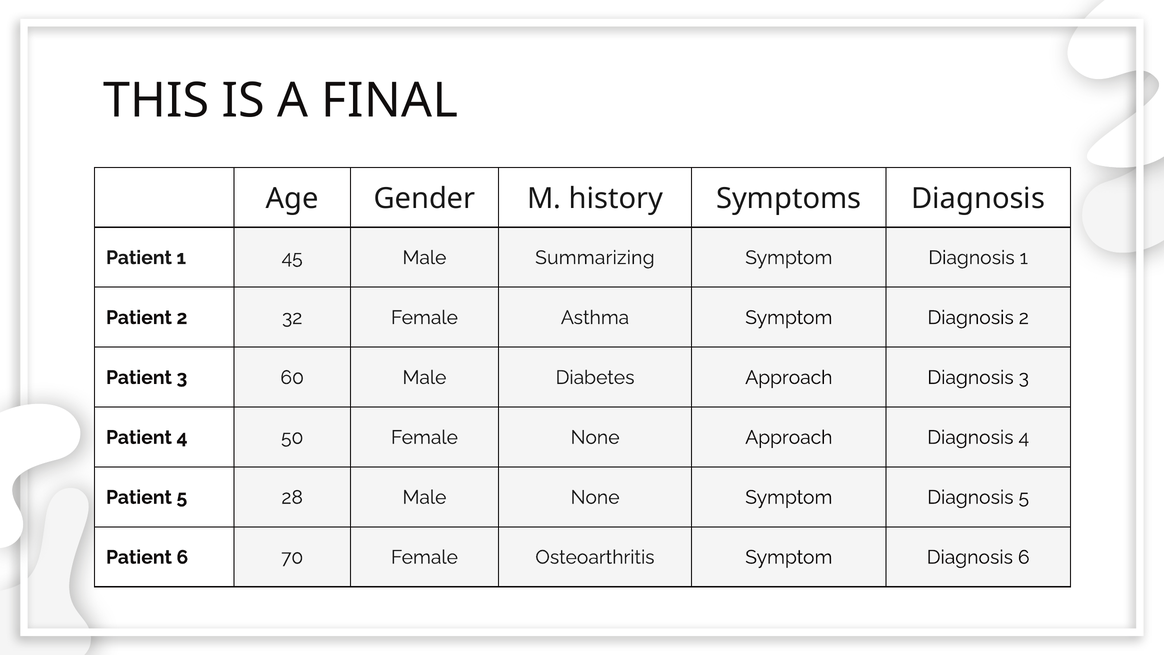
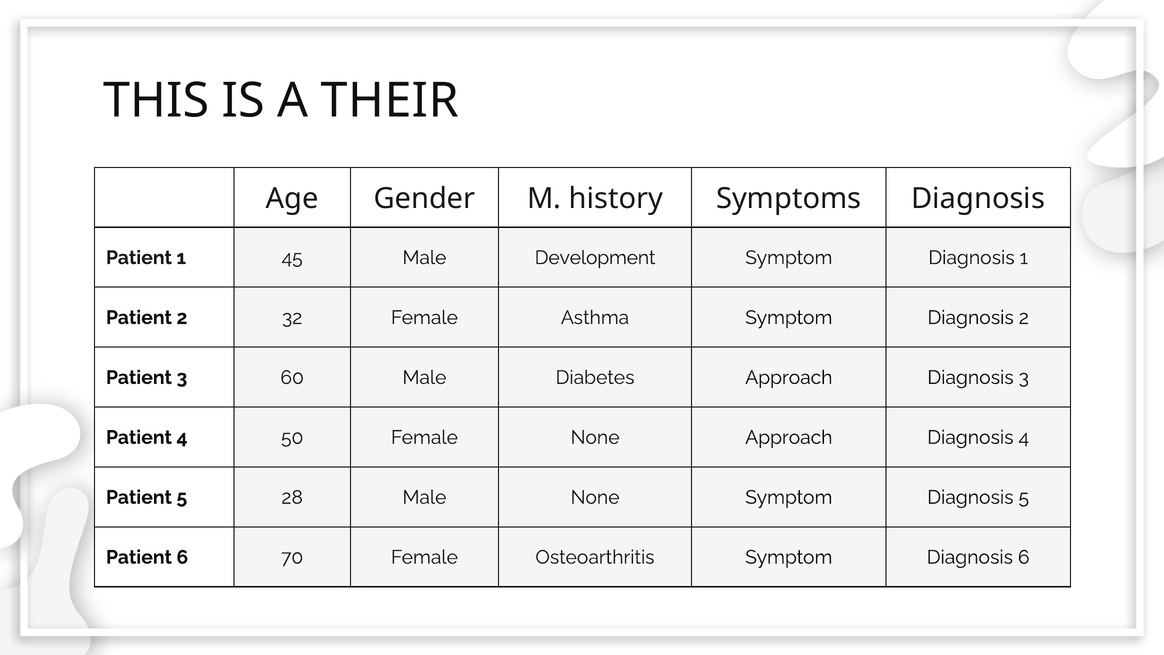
FINAL: FINAL -> THEIR (390, 101)
Summarizing: Summarizing -> Development (595, 258)
